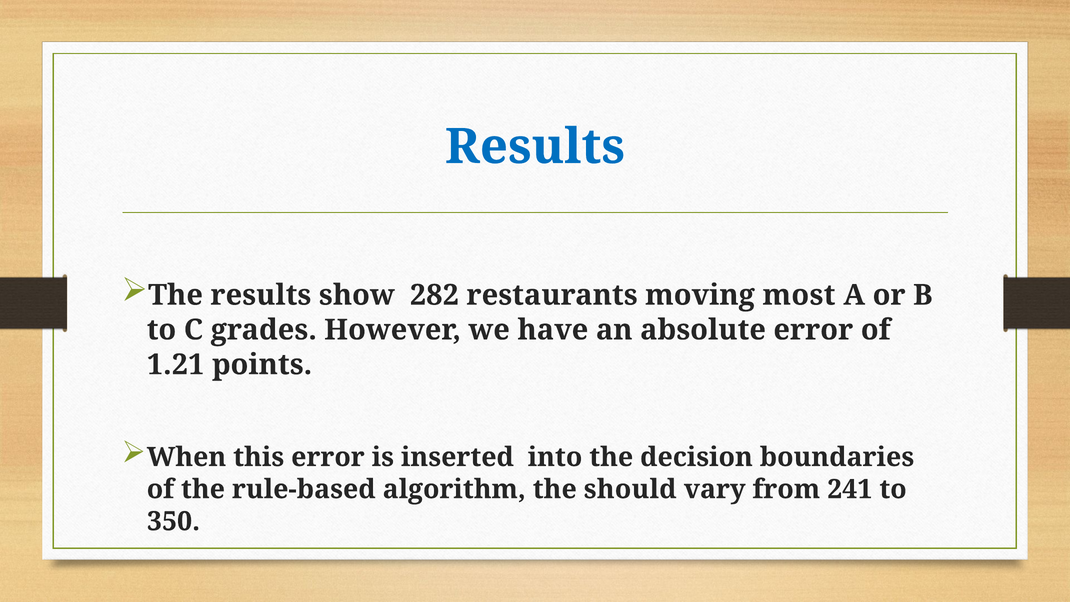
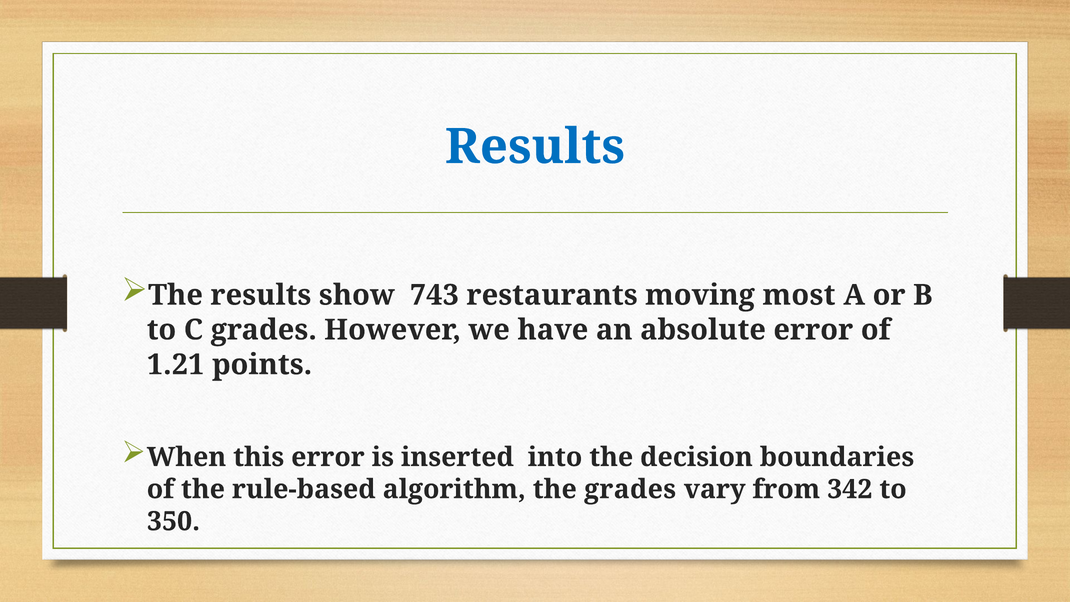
282: 282 -> 743 (434, 295)
the should: should -> grades (630, 489)
241: 241 -> 342 (850, 489)
